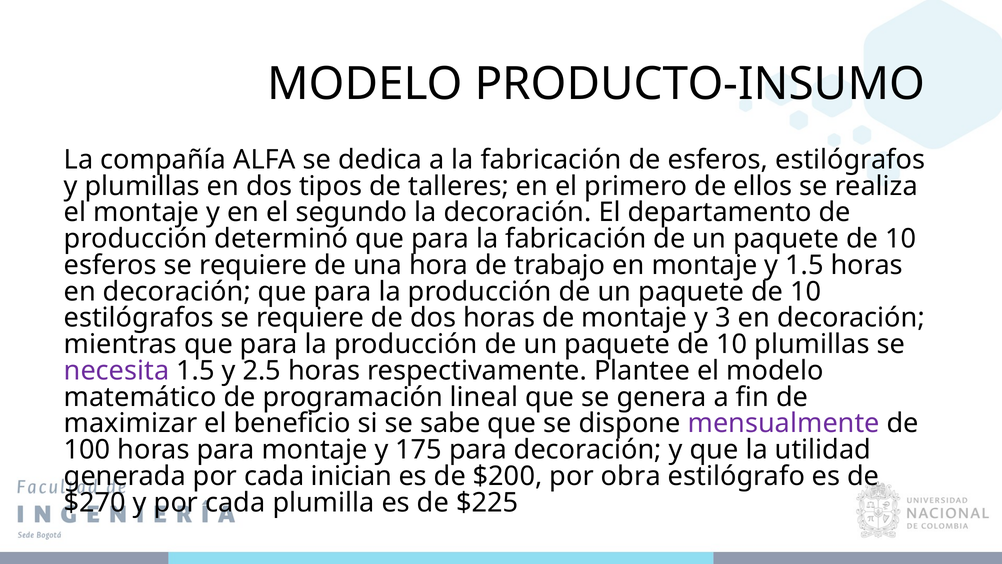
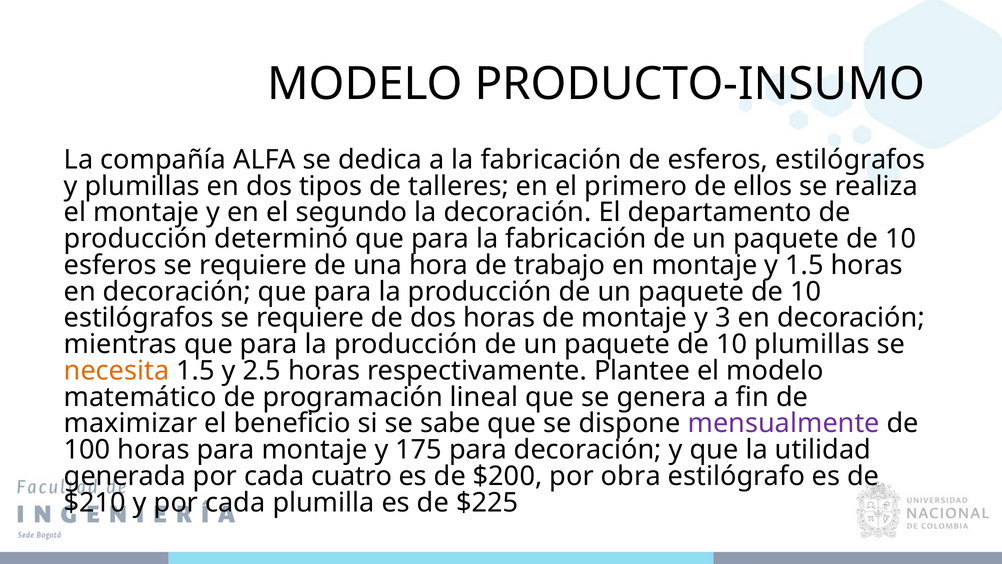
necesita colour: purple -> orange (117, 370)
inician: inician -> cuatro (352, 476)
$270: $270 -> $210 (95, 502)
